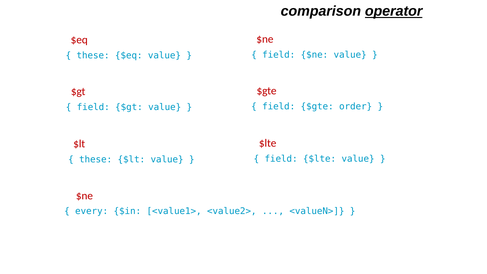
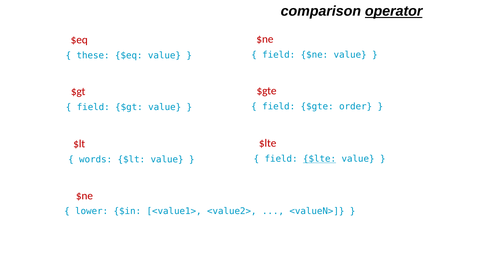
$lte underline: none -> present (320, 159)
these: these -> words (96, 160)
every: every -> lower (92, 211)
